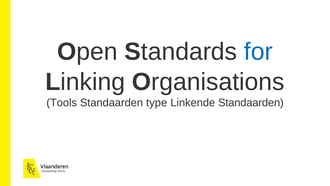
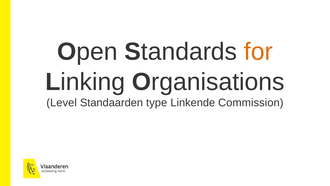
for colour: blue -> orange (258, 52)
Tools: Tools -> Level (62, 103)
Linkende Standaarden: Standaarden -> Commission (251, 103)
